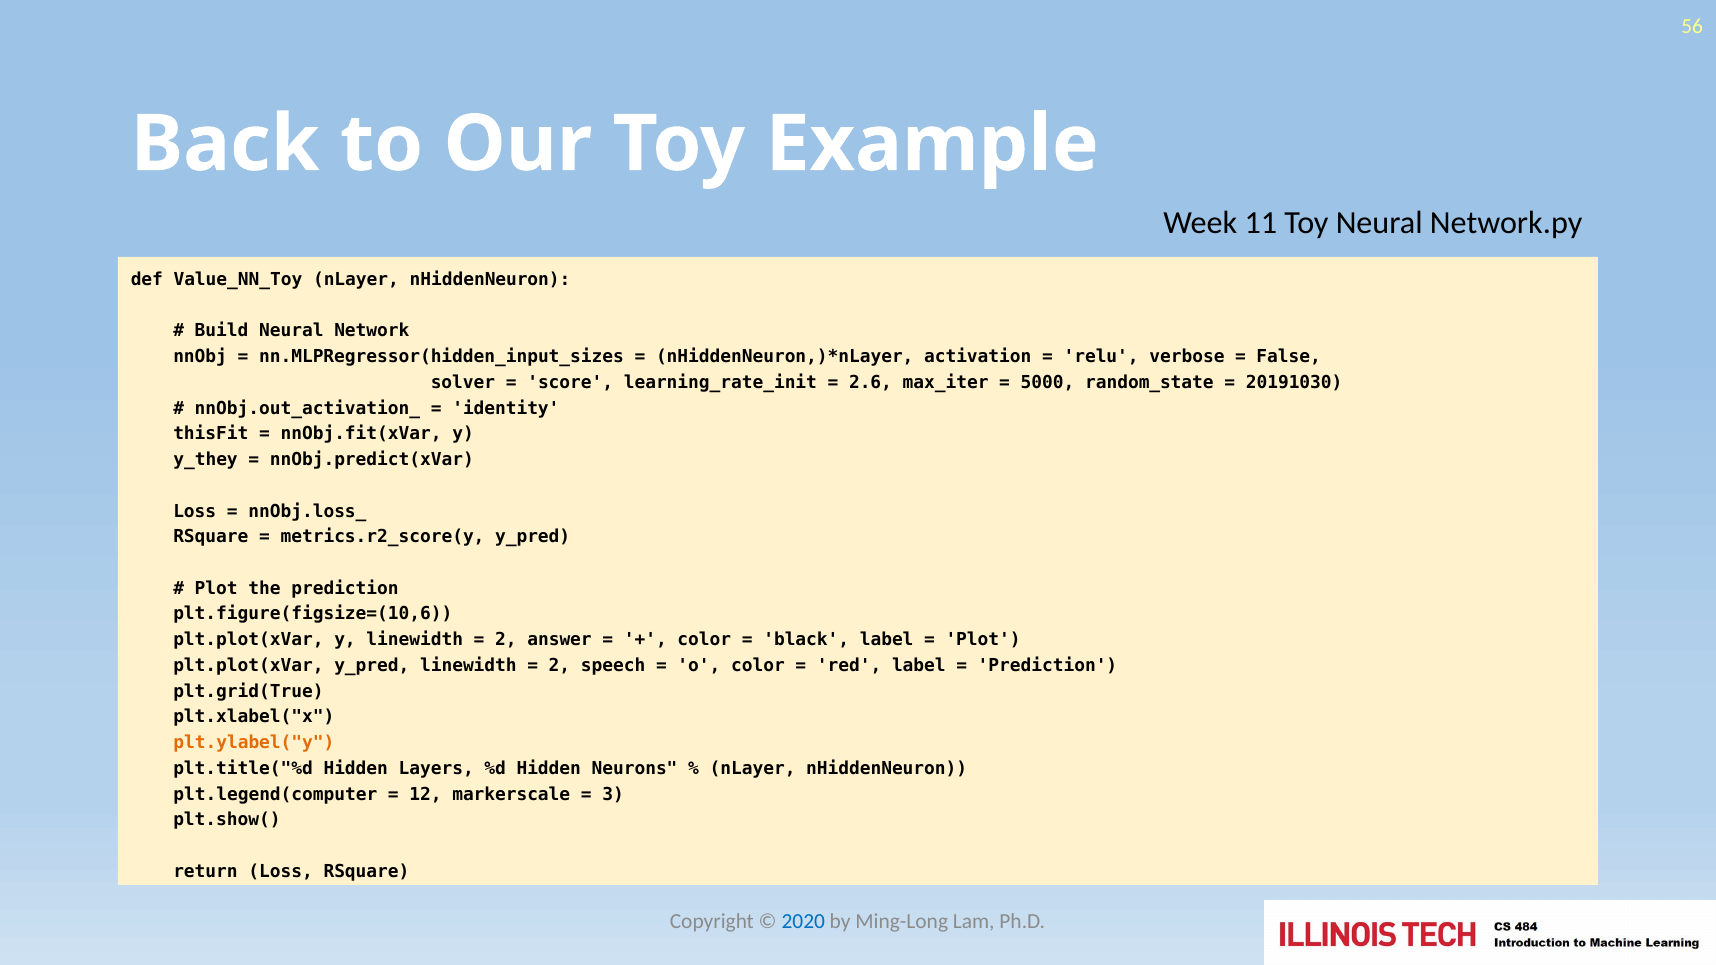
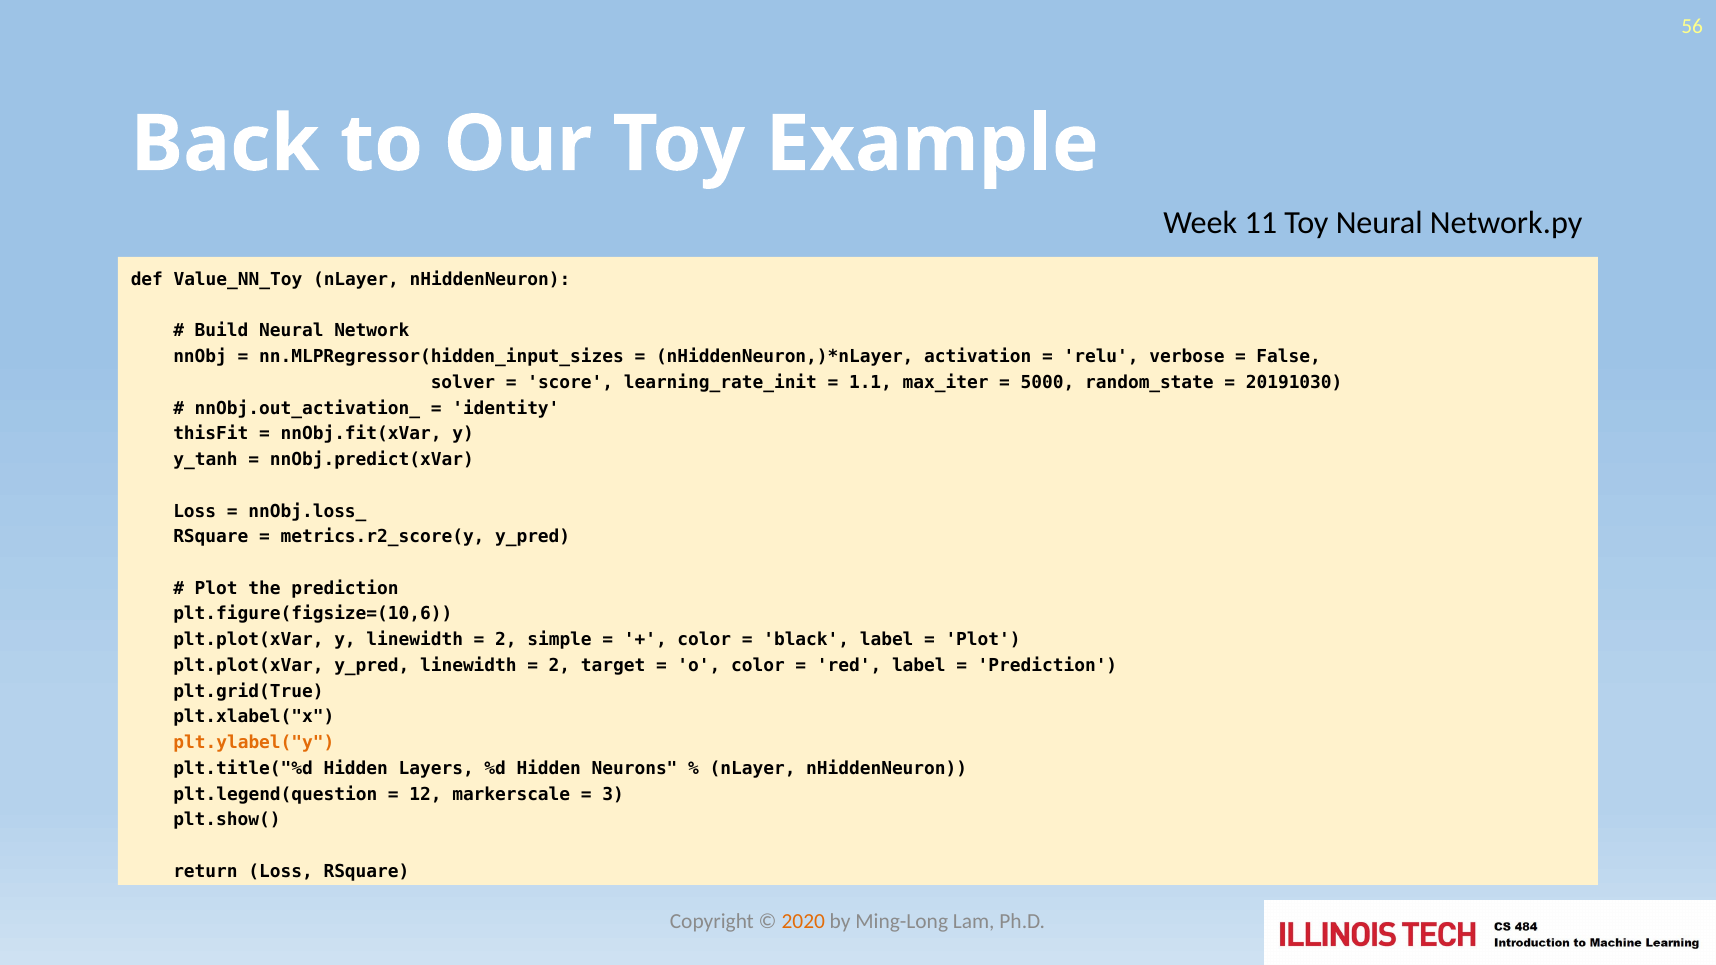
2.6: 2.6 -> 1.1 (871, 383)
y_they: y_they -> y_tanh (206, 460)
answer: answer -> simple (560, 640)
speech: speech -> target (613, 666)
plt.legend(computer: plt.legend(computer -> plt.legend(question (275, 794)
2020 colour: blue -> orange (803, 922)
